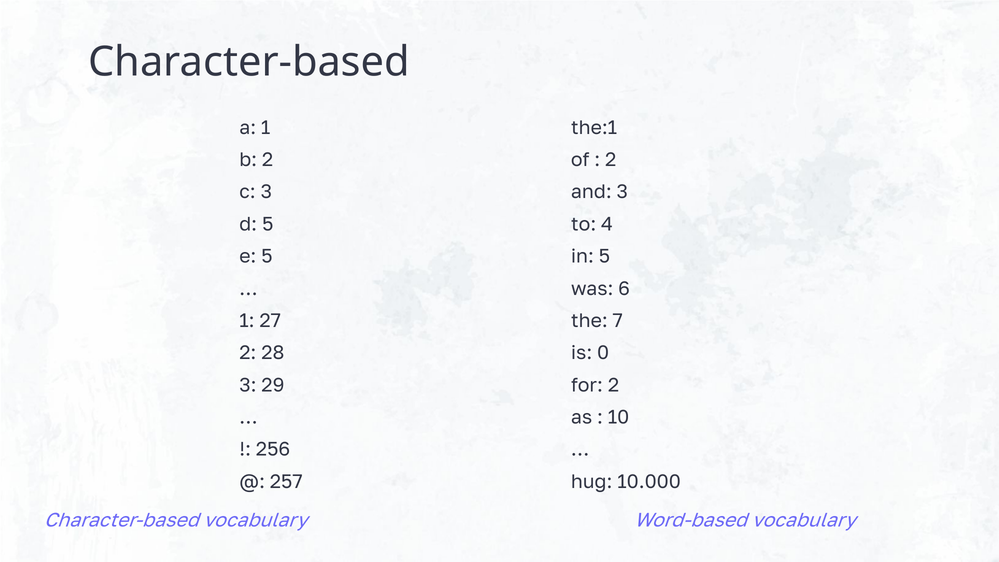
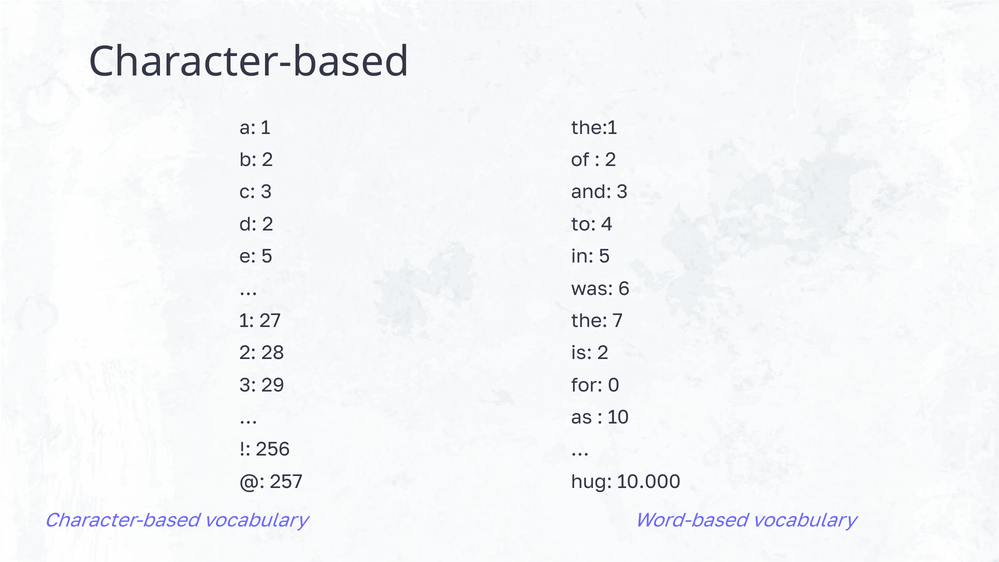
d 5: 5 -> 2 (268, 224)
is 0: 0 -> 2 (603, 353)
for 2: 2 -> 0 (614, 385)
